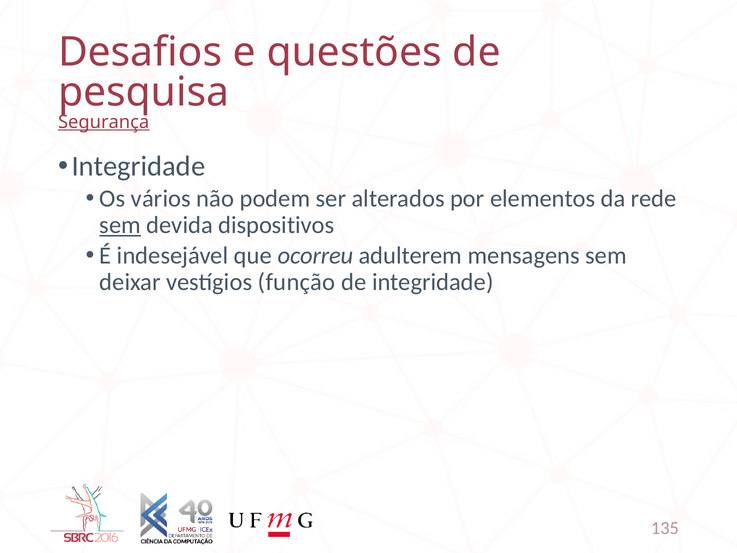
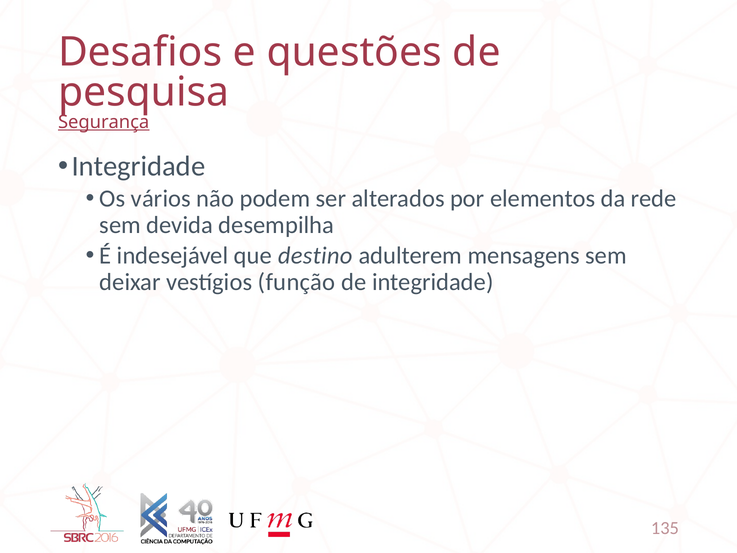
sem underline: present -> none (120, 225)
dispositivos: dispositivos -> desempilha (276, 225)
ocorreu: ocorreu -> destino (315, 256)
